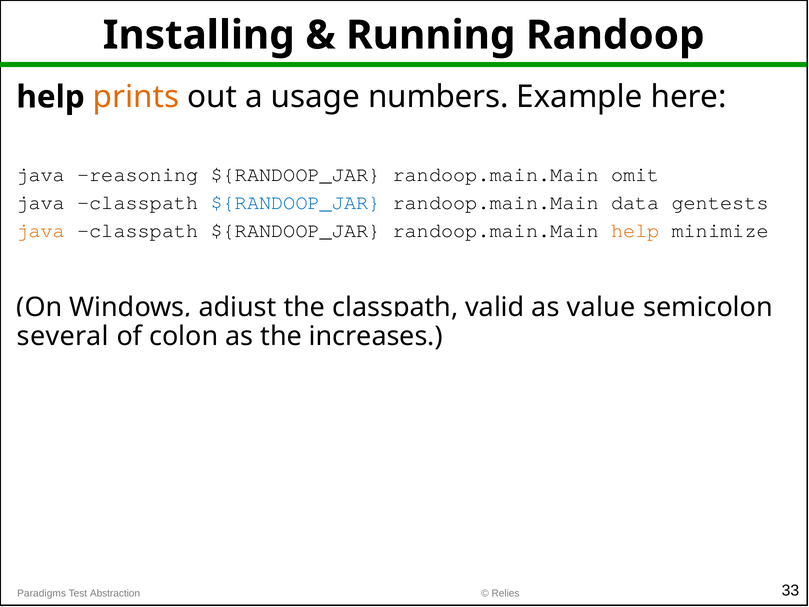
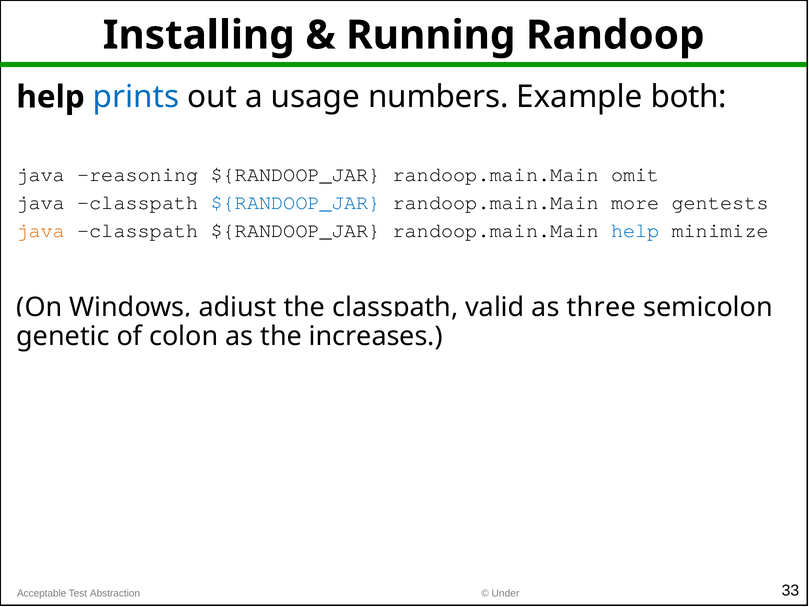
prints colour: orange -> blue (136, 97)
here: here -> both (689, 97)
data: data -> more (635, 202)
help colour: orange -> blue (635, 230)
value: value -> three (601, 307)
several: several -> genetic (63, 336)
Paradigms: Paradigms -> Acceptable (42, 593)
Relies: Relies -> Under (505, 593)
